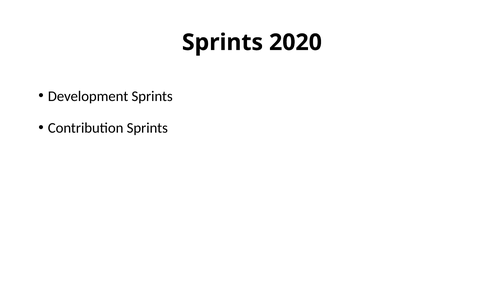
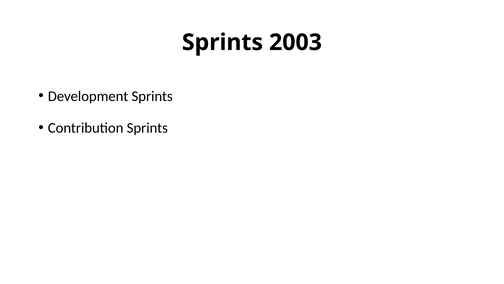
2020: 2020 -> 2003 (295, 42)
